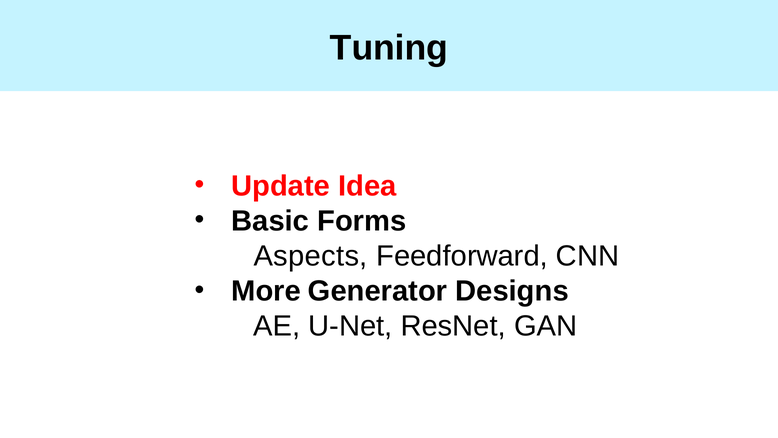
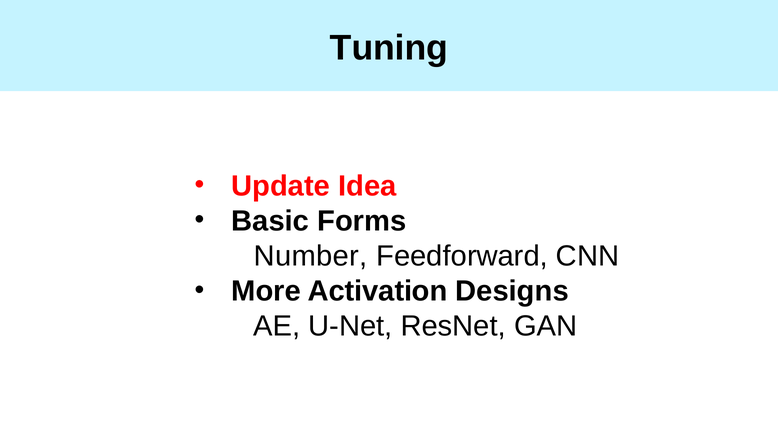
Aspects: Aspects -> Number (311, 256)
Generator: Generator -> Activation (378, 291)
